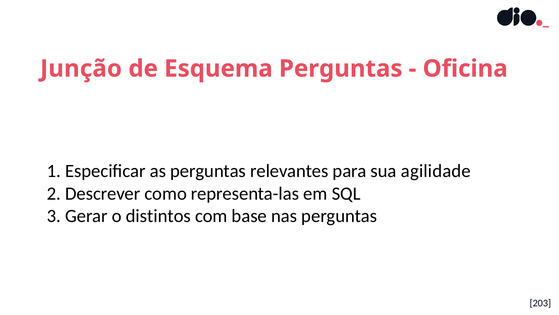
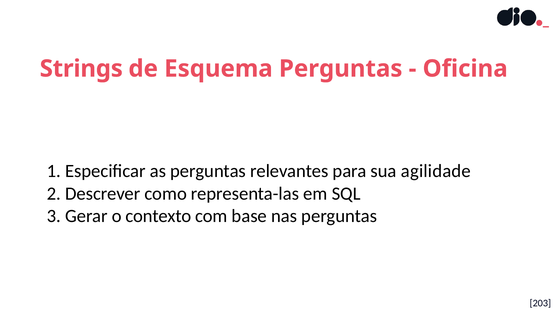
Junção: Junção -> Strings (81, 69)
distintos: distintos -> contexto (158, 216)
